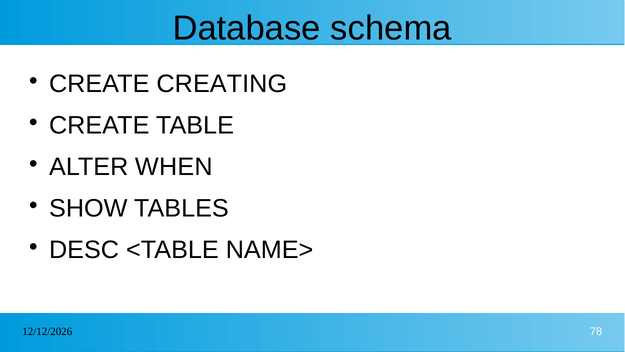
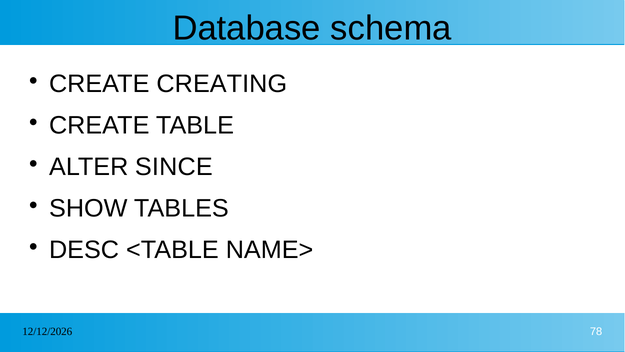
WHEN: WHEN -> SINCE (174, 167)
